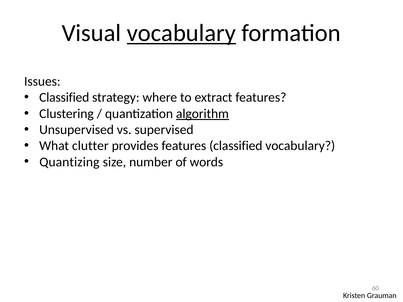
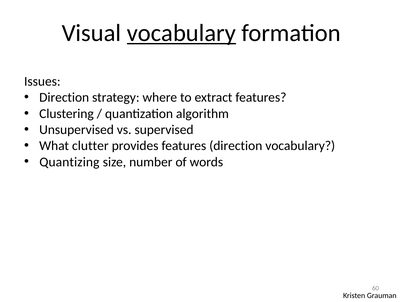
Classified: Classified -> Direction (64, 98)
algorithm underline: present -> none (202, 114)
features classified: classified -> direction (236, 146)
